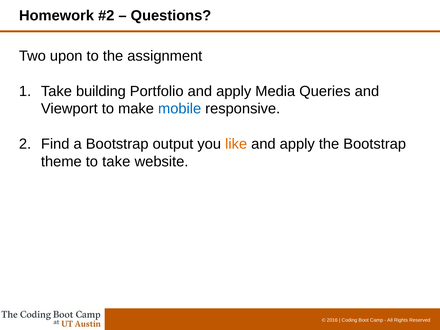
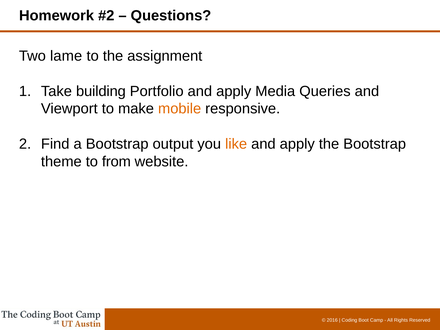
upon: upon -> lame (66, 56)
mobile colour: blue -> orange (180, 109)
to take: take -> from (116, 162)
